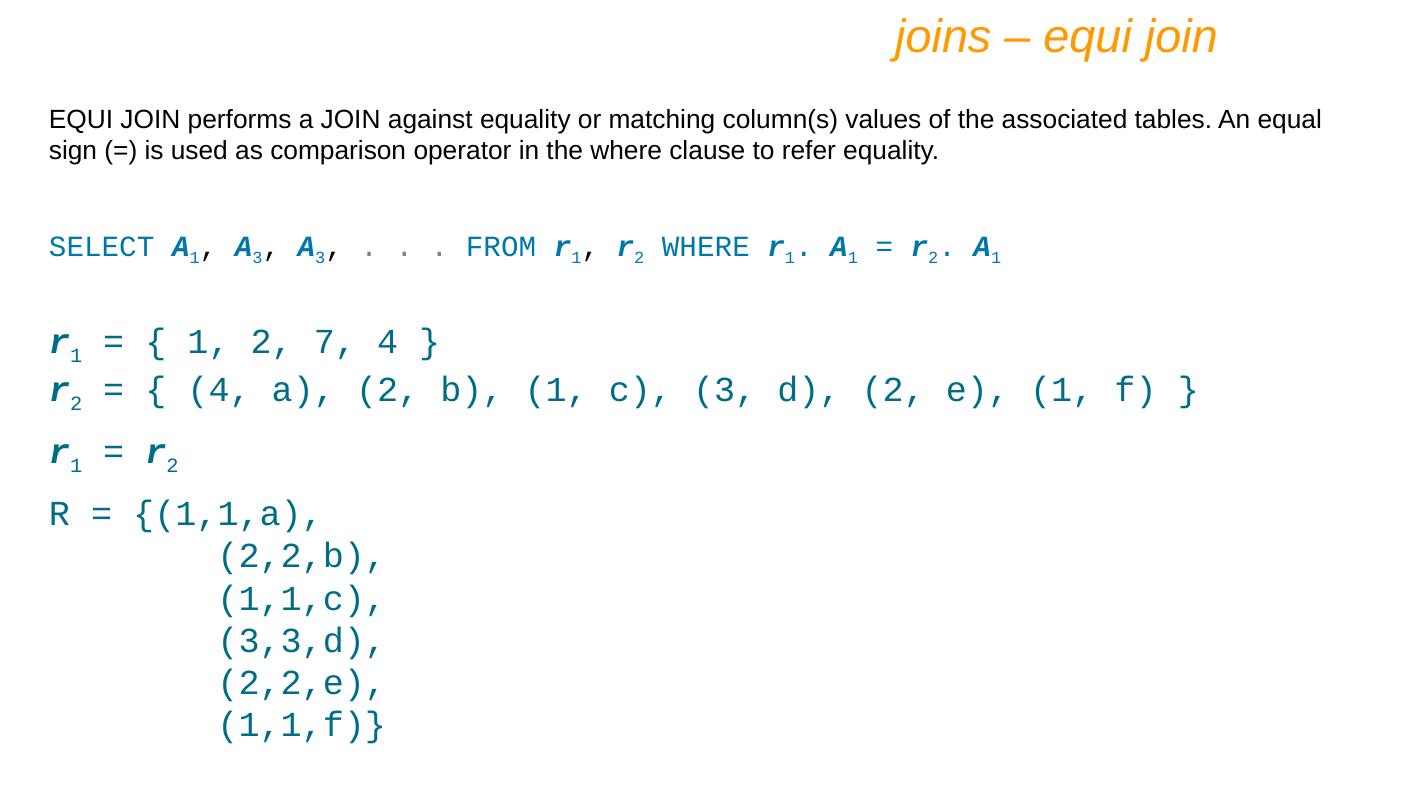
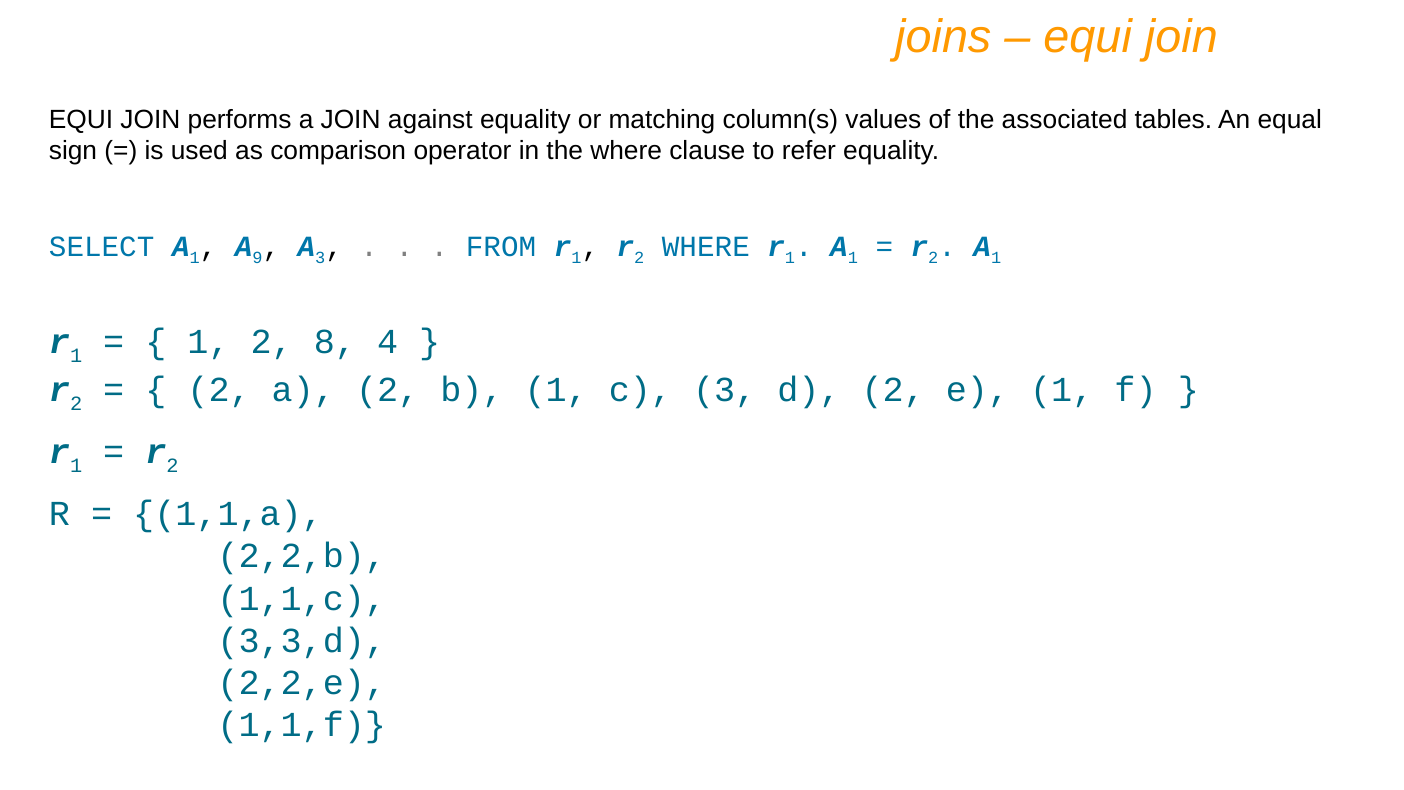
3: 3 -> 9 (257, 258)
7: 7 -> 8 (335, 342)
4: 4 -> 2 (219, 390)
